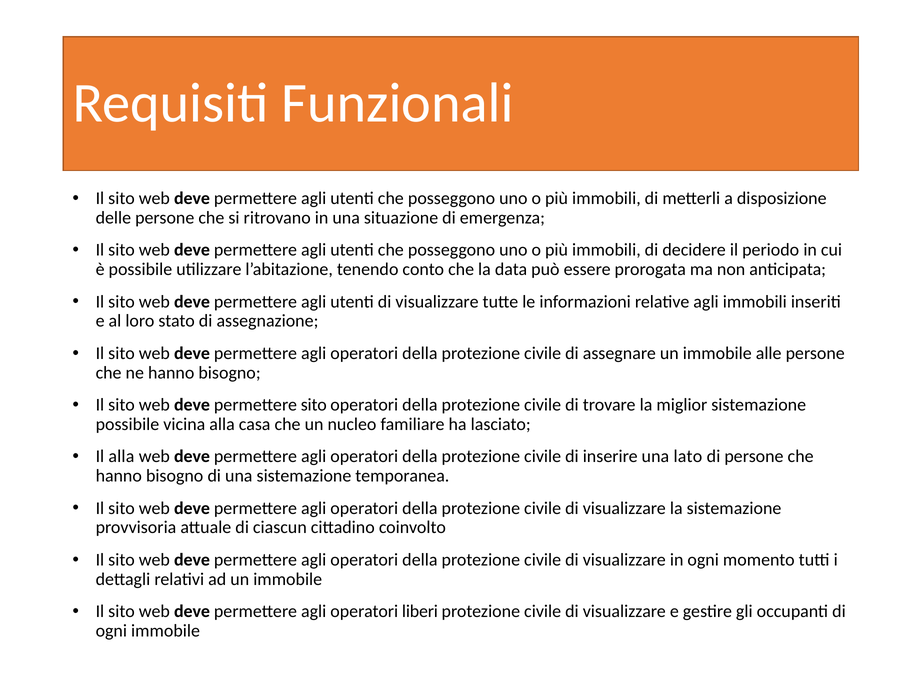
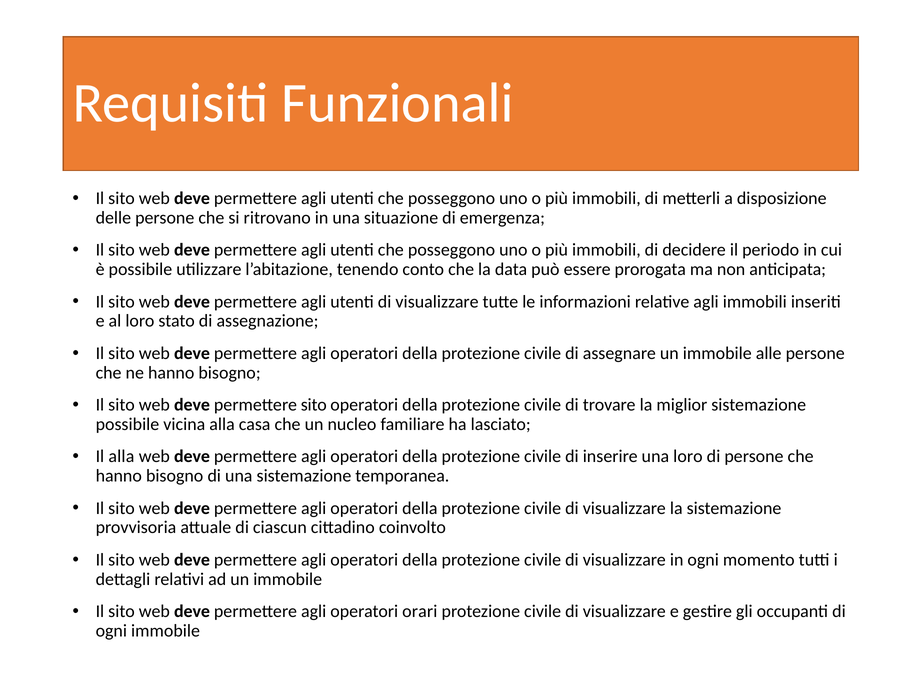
una lato: lato -> loro (688, 456)
liberi: liberi -> orari (420, 611)
